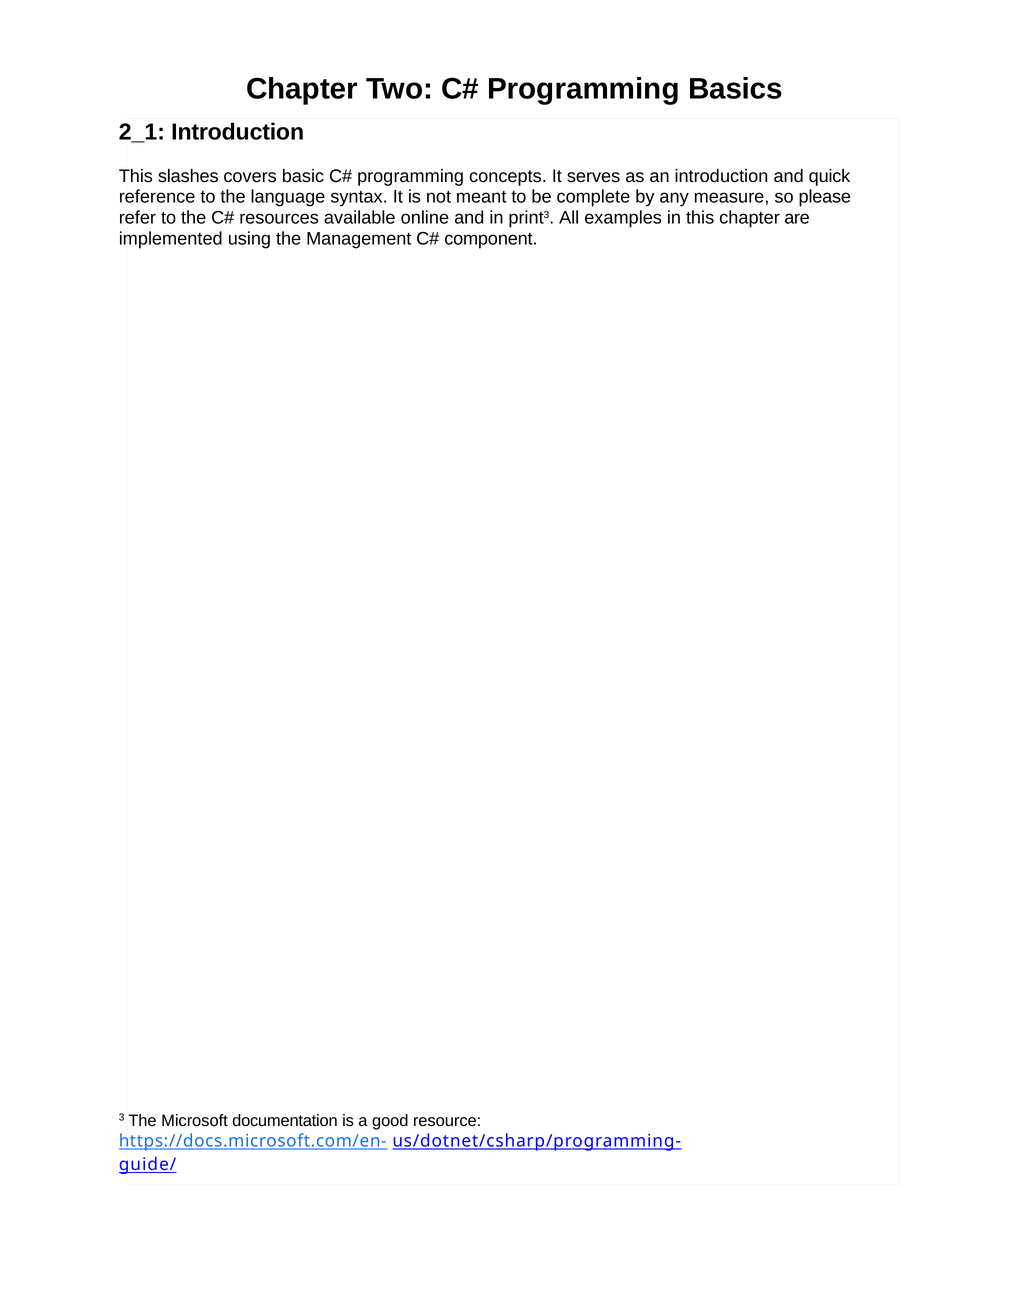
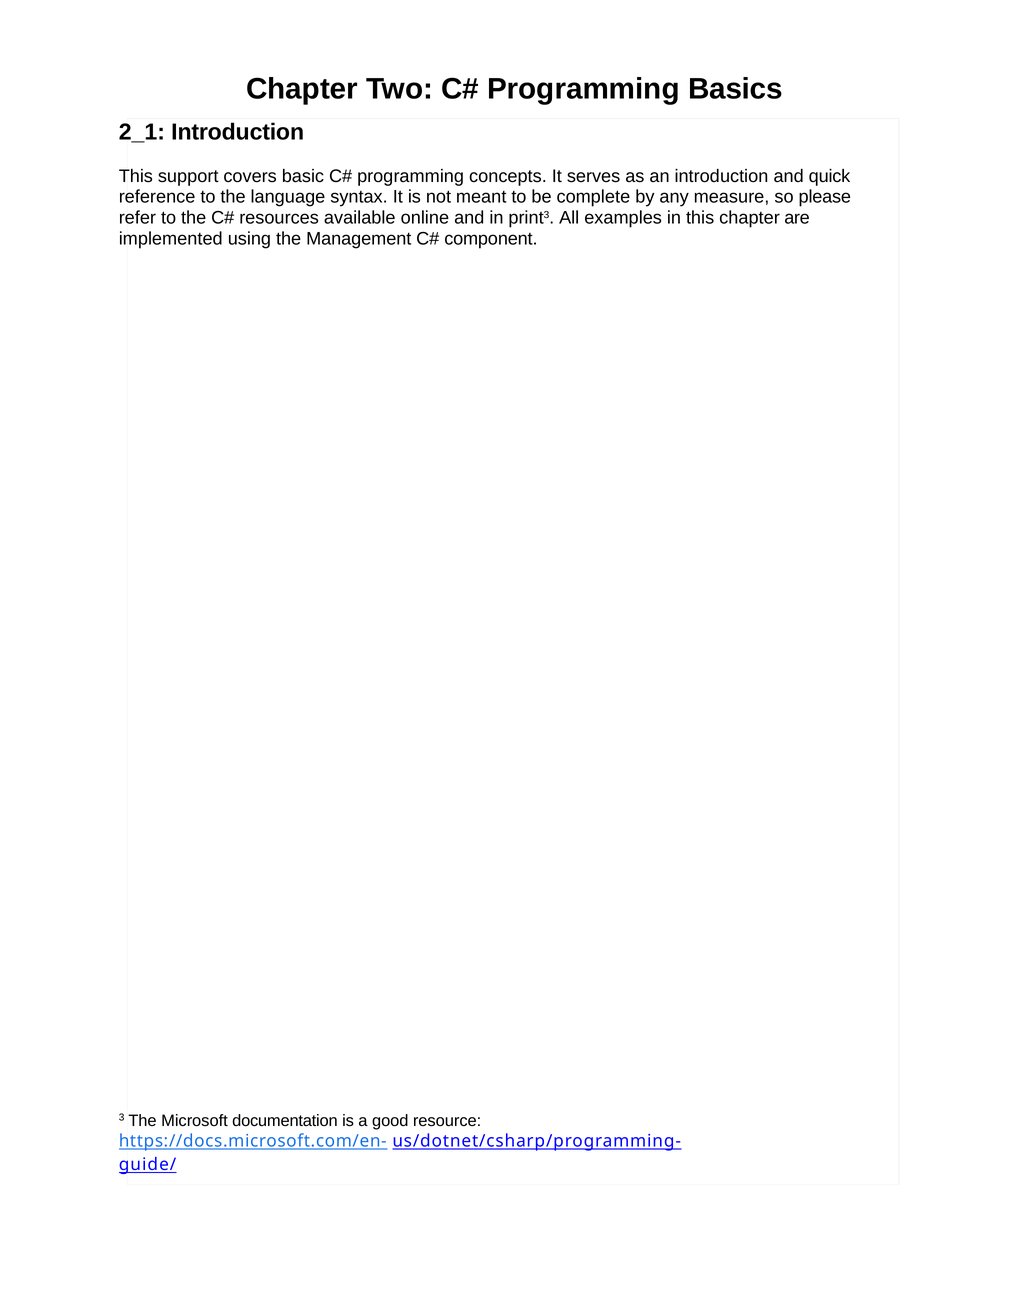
slashes: slashes -> support (188, 176)
